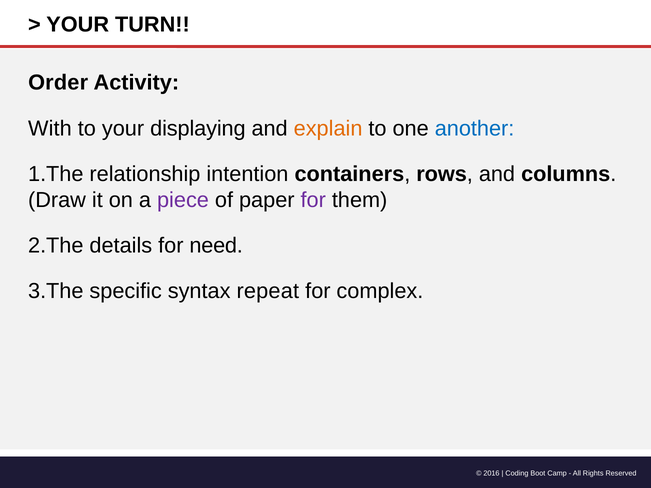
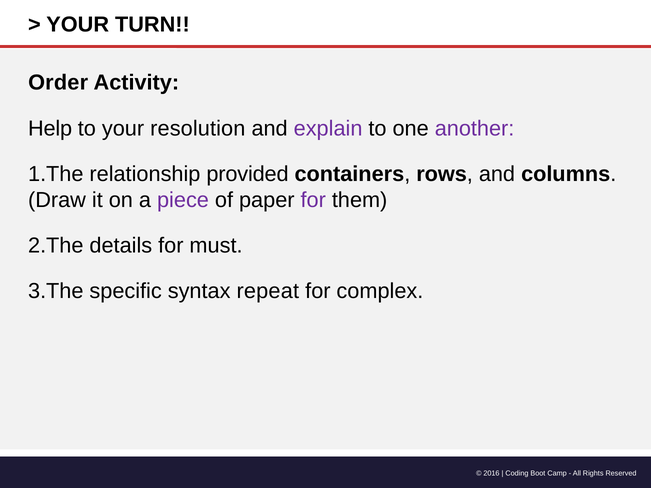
With: With -> Help (50, 128)
displaying: displaying -> resolution (198, 128)
explain colour: orange -> purple (328, 128)
another colour: blue -> purple (475, 128)
intention: intention -> provided (248, 174)
need: need -> must (216, 246)
